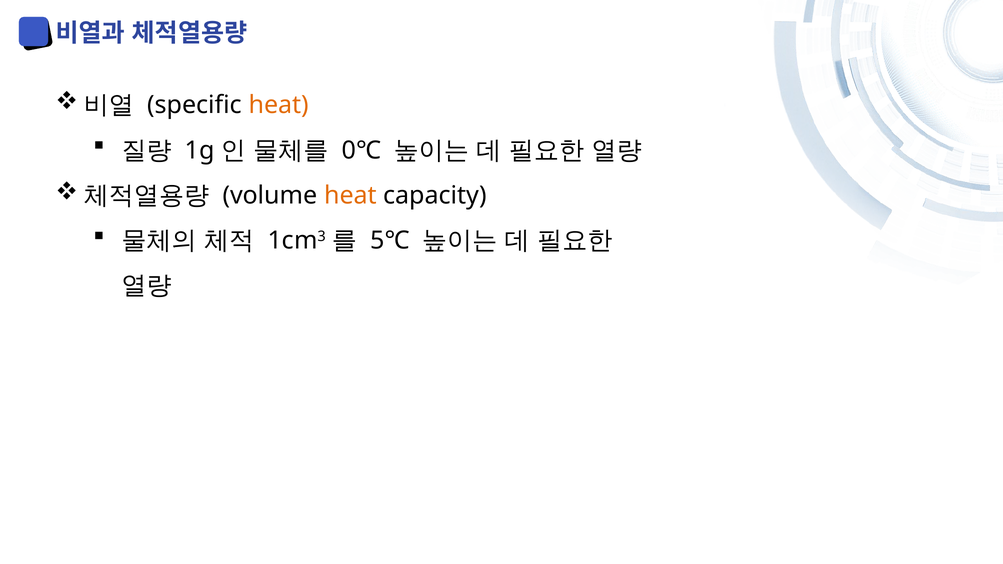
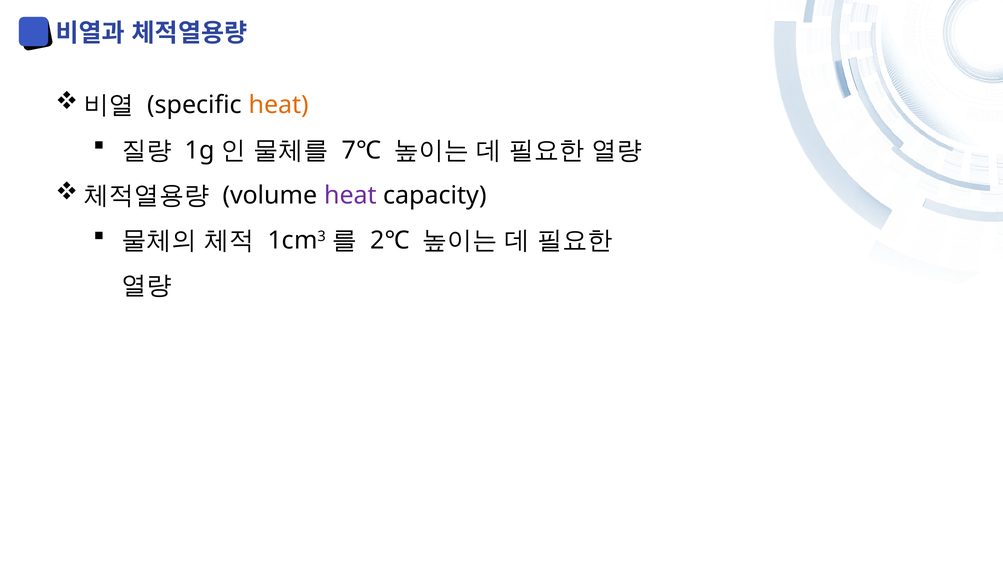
0℃: 0℃ -> 7℃ (362, 150)
heat colour: orange -> purple (350, 195)
5℃: 5℃ -> 2℃ (390, 241)
